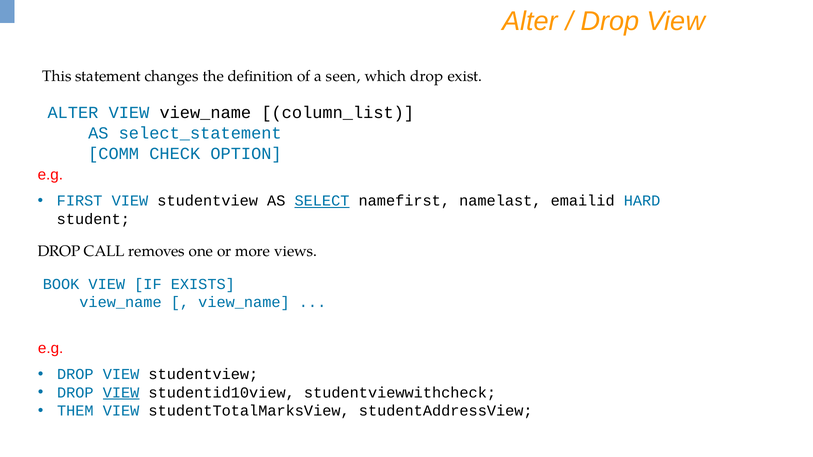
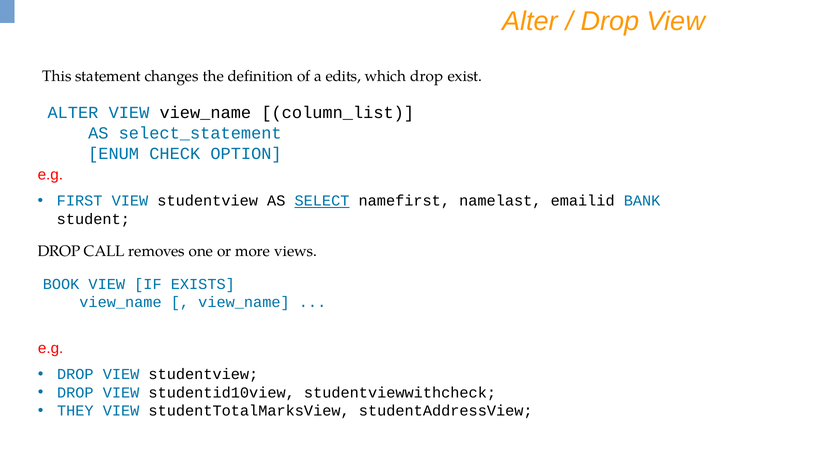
seen: seen -> edits (343, 76)
COMM: COMM -> ENUM (114, 154)
HARD: HARD -> BANK (642, 201)
VIEW underline: present -> none (121, 393)
THEM: THEM -> THEY (75, 411)
